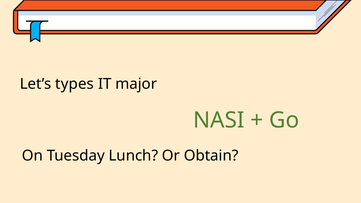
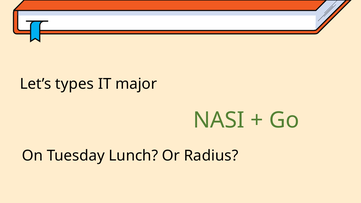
Obtain: Obtain -> Radius (211, 156)
